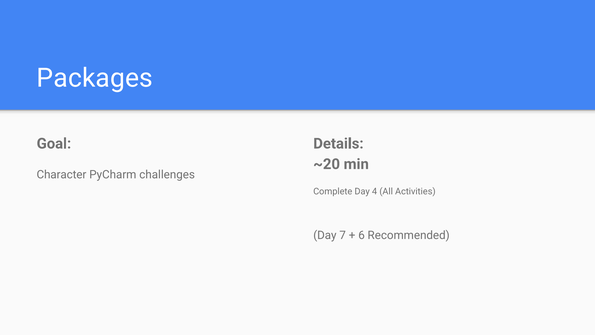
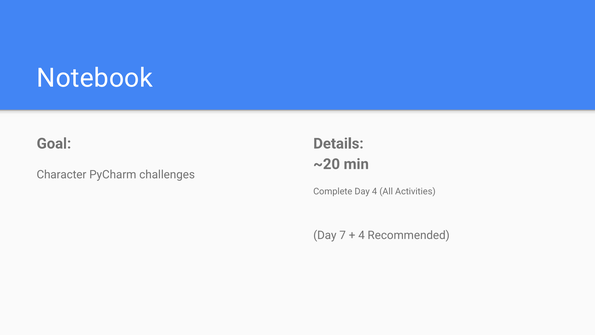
Packages: Packages -> Notebook (95, 78)
6: 6 -> 4 (362, 235)
